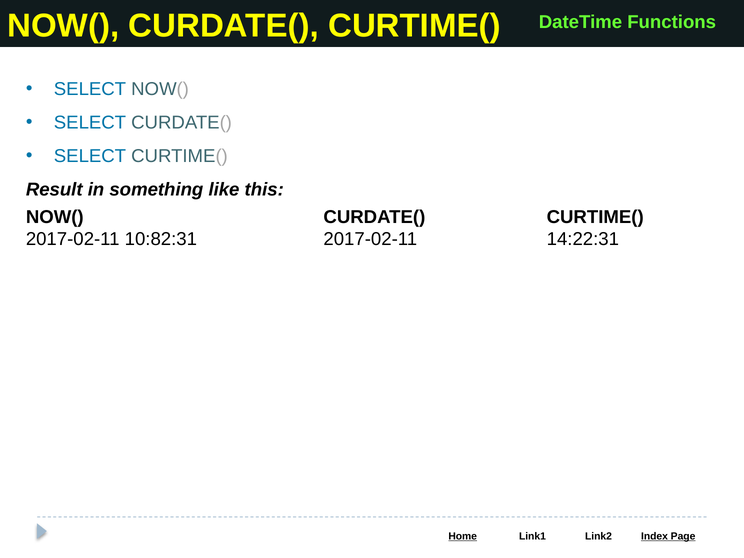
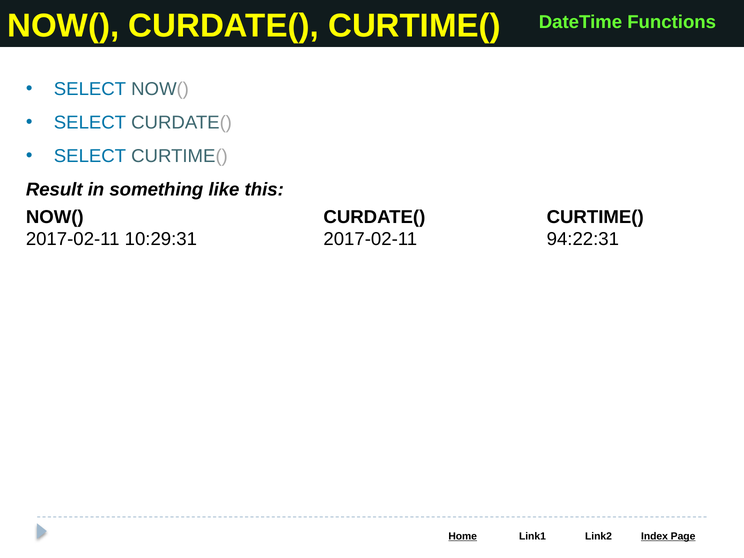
10:82:31: 10:82:31 -> 10:29:31 (161, 239)
14:22:31: 14:22:31 -> 94:22:31 (583, 239)
